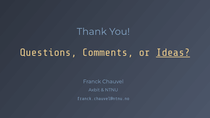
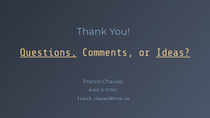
Questions underline: none -> present (48, 53)
